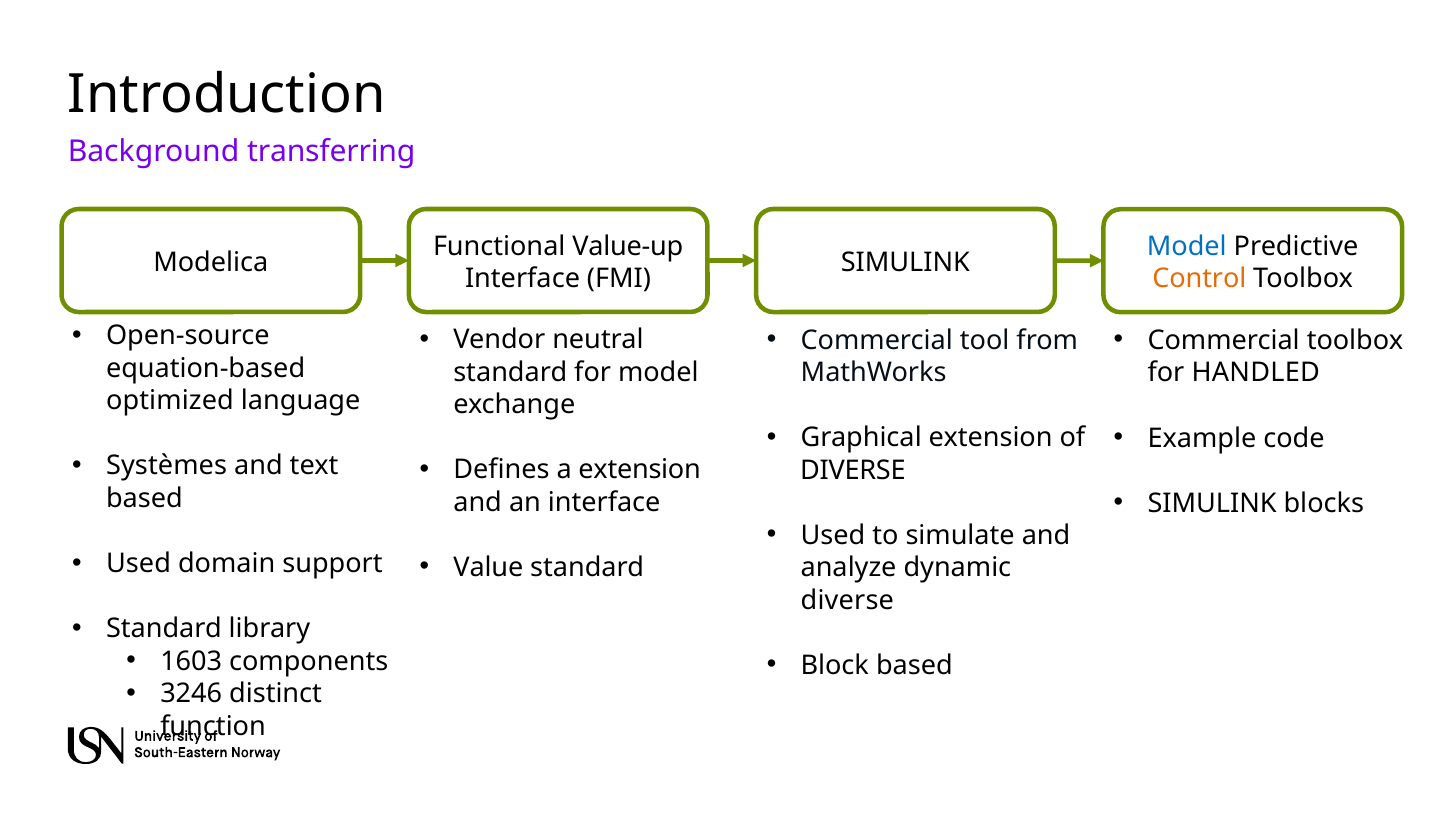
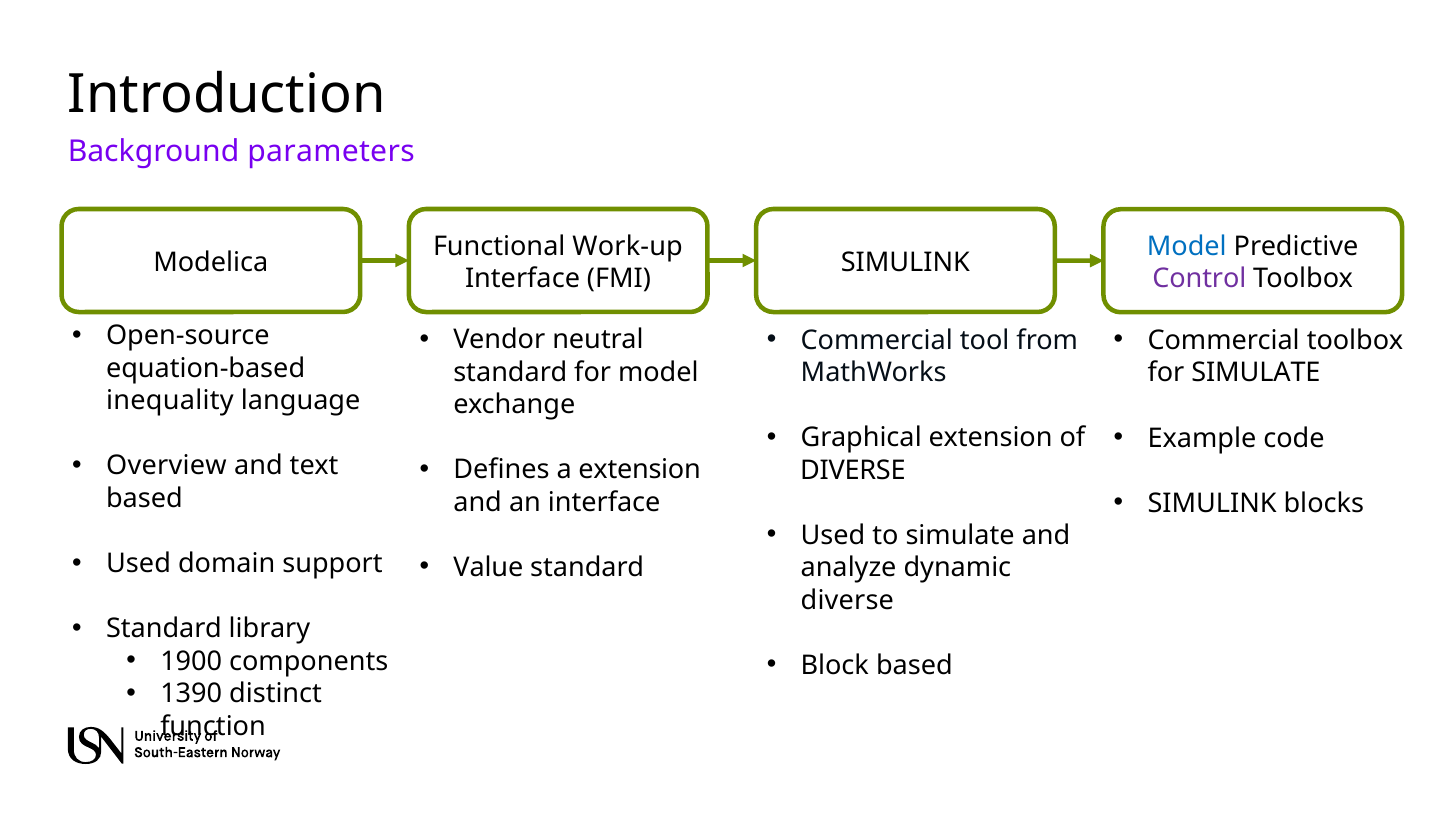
transferring: transferring -> parameters (331, 151)
Value-up: Value-up -> Work-up (628, 246)
Control colour: orange -> purple (1199, 279)
for HANDLED: HANDLED -> SIMULATE (1256, 373)
optimized: optimized -> inequality (170, 401)
Systèmes: Systèmes -> Overview (166, 466)
1603: 1603 -> 1900 (191, 661)
3246: 3246 -> 1390 (191, 693)
